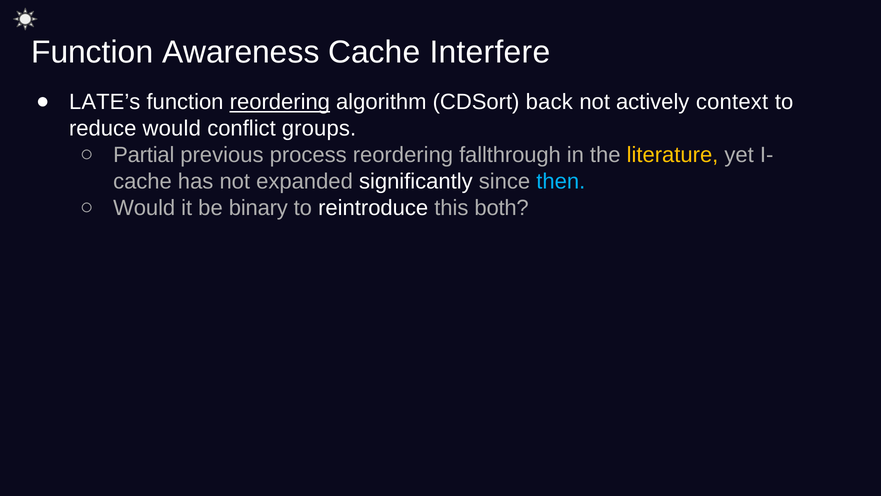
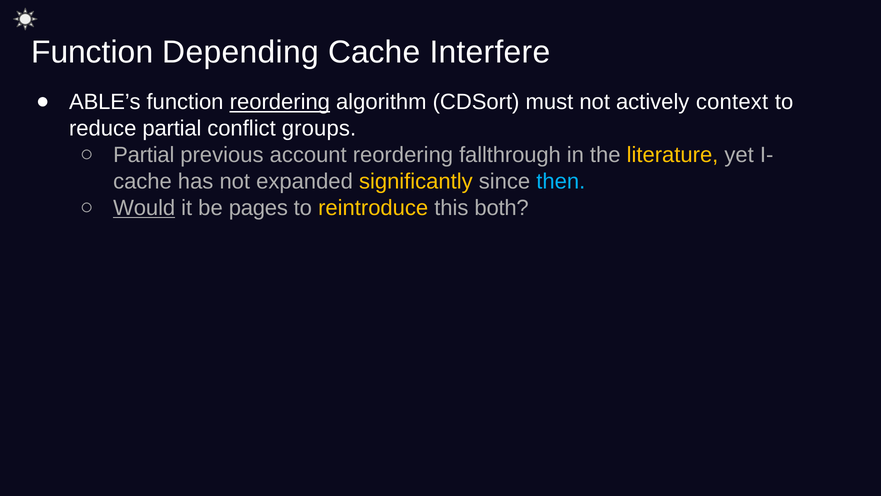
Awareness: Awareness -> Depending (241, 52)
LATE’s: LATE’s -> ABLE’s (105, 102)
back: back -> must (549, 102)
reduce would: would -> partial (172, 128)
process: process -> account (308, 155)
significantly colour: white -> yellow (416, 181)
Would underline: none -> present (144, 208)
binary: binary -> pages (258, 208)
reintroduce colour: white -> yellow (373, 208)
